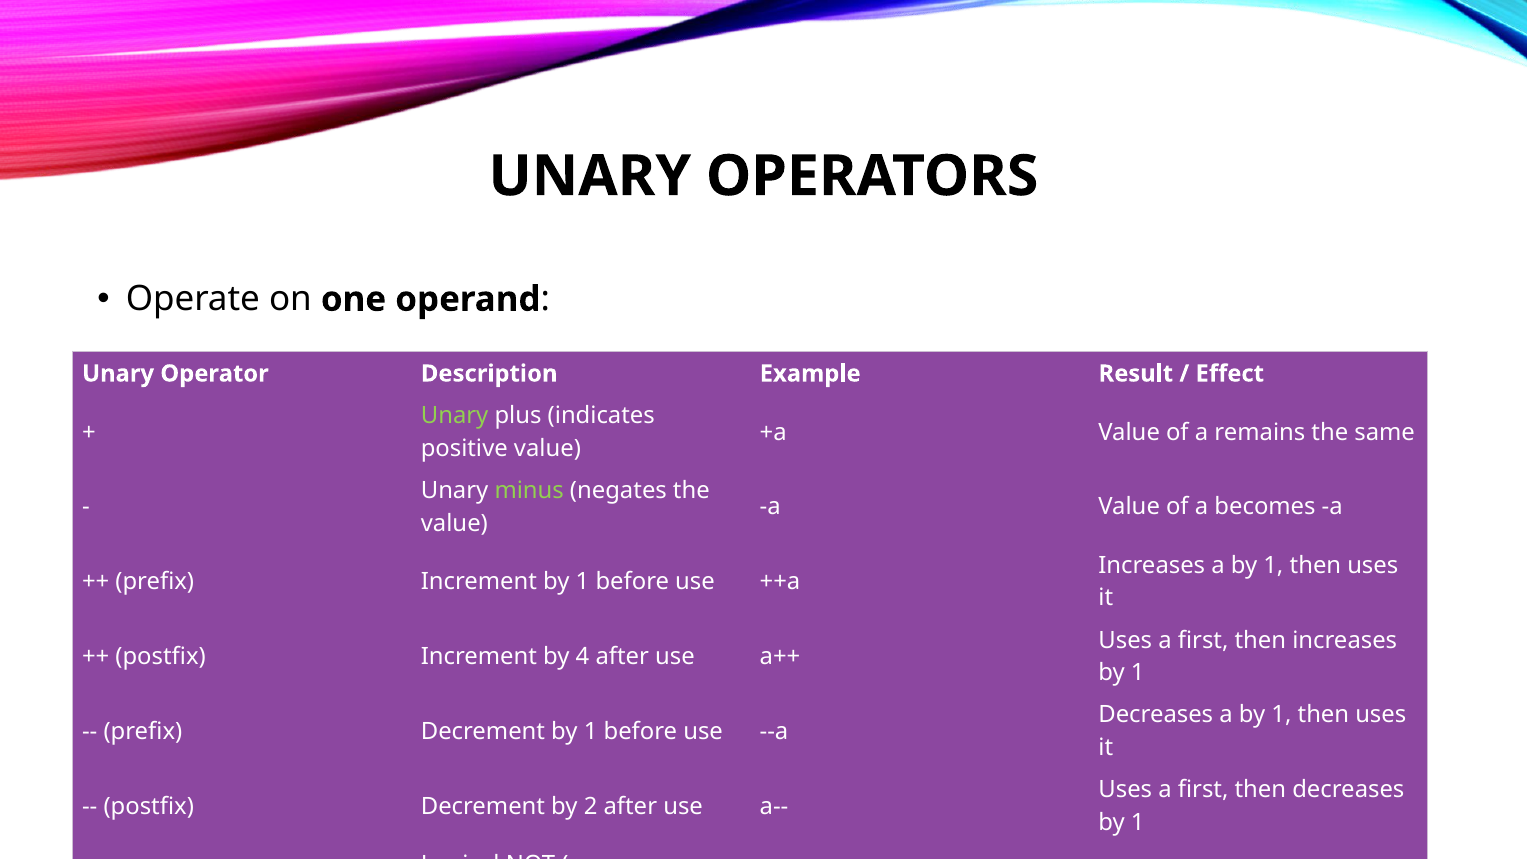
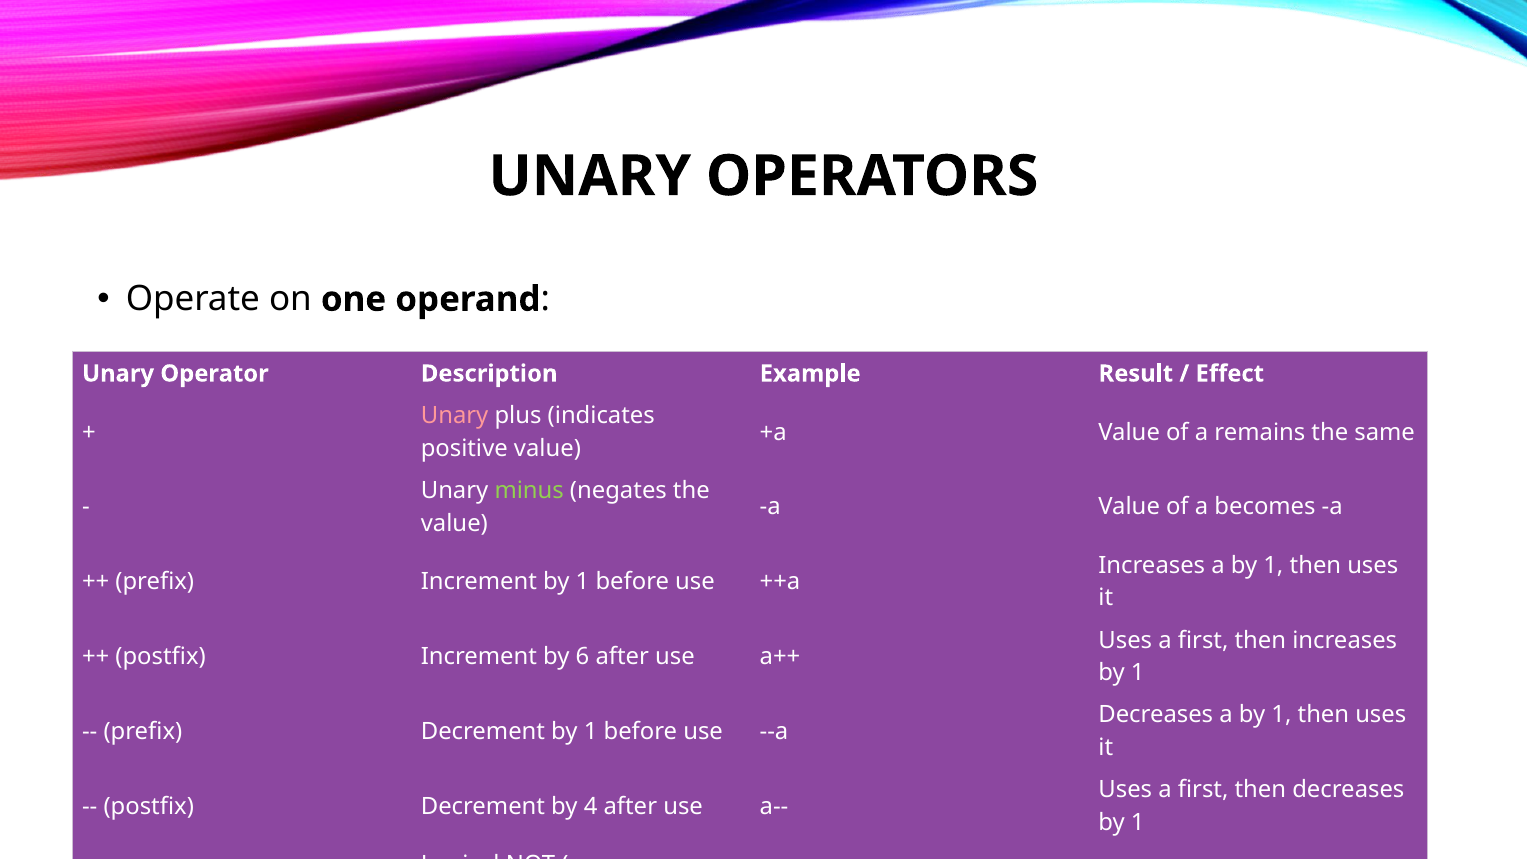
Unary colour: light green -> pink (455, 416)
4: 4 -> 6 (583, 657)
2: 2 -> 4 (591, 806)
